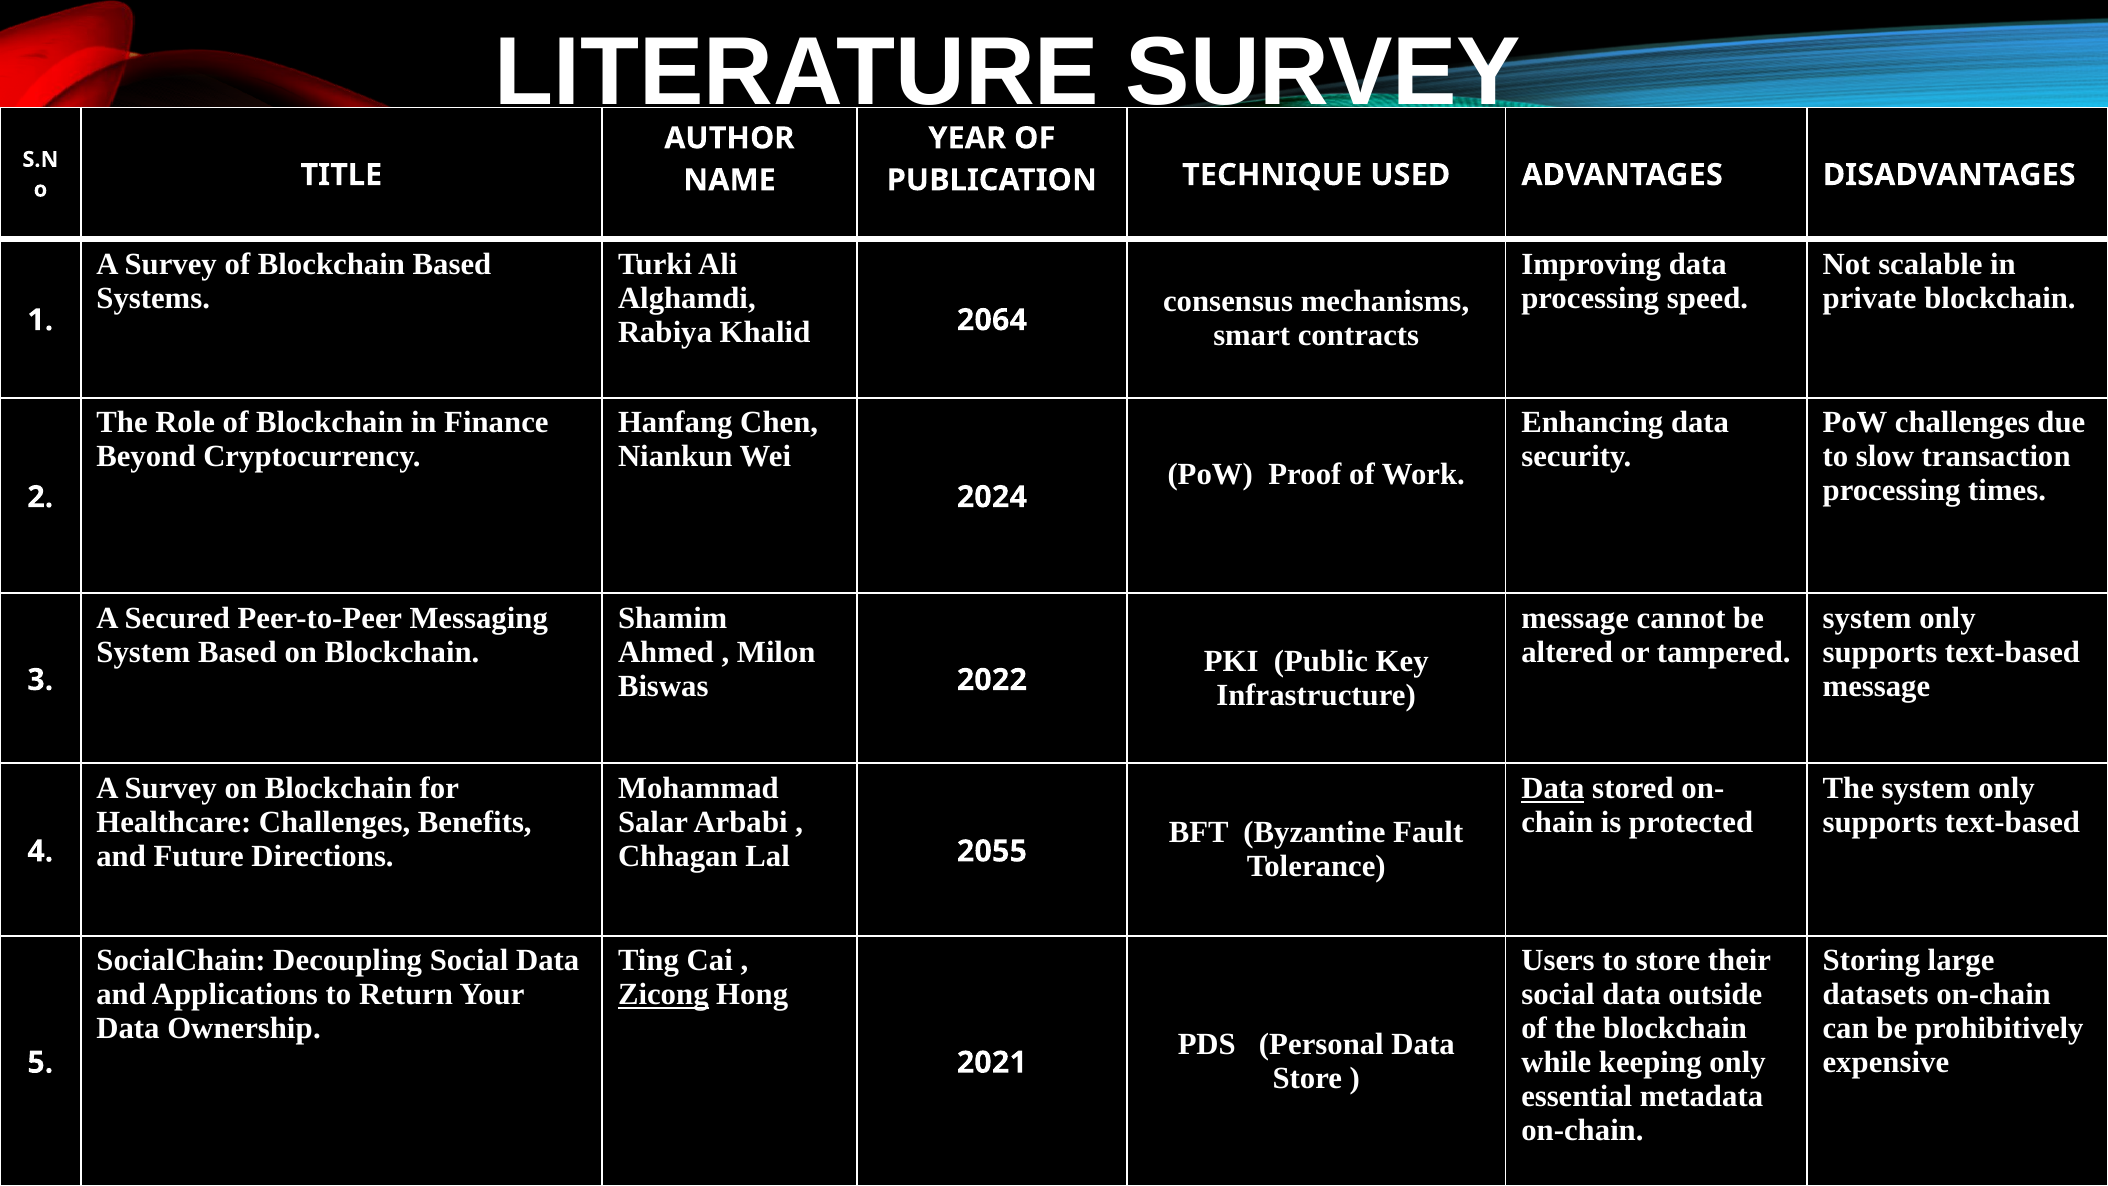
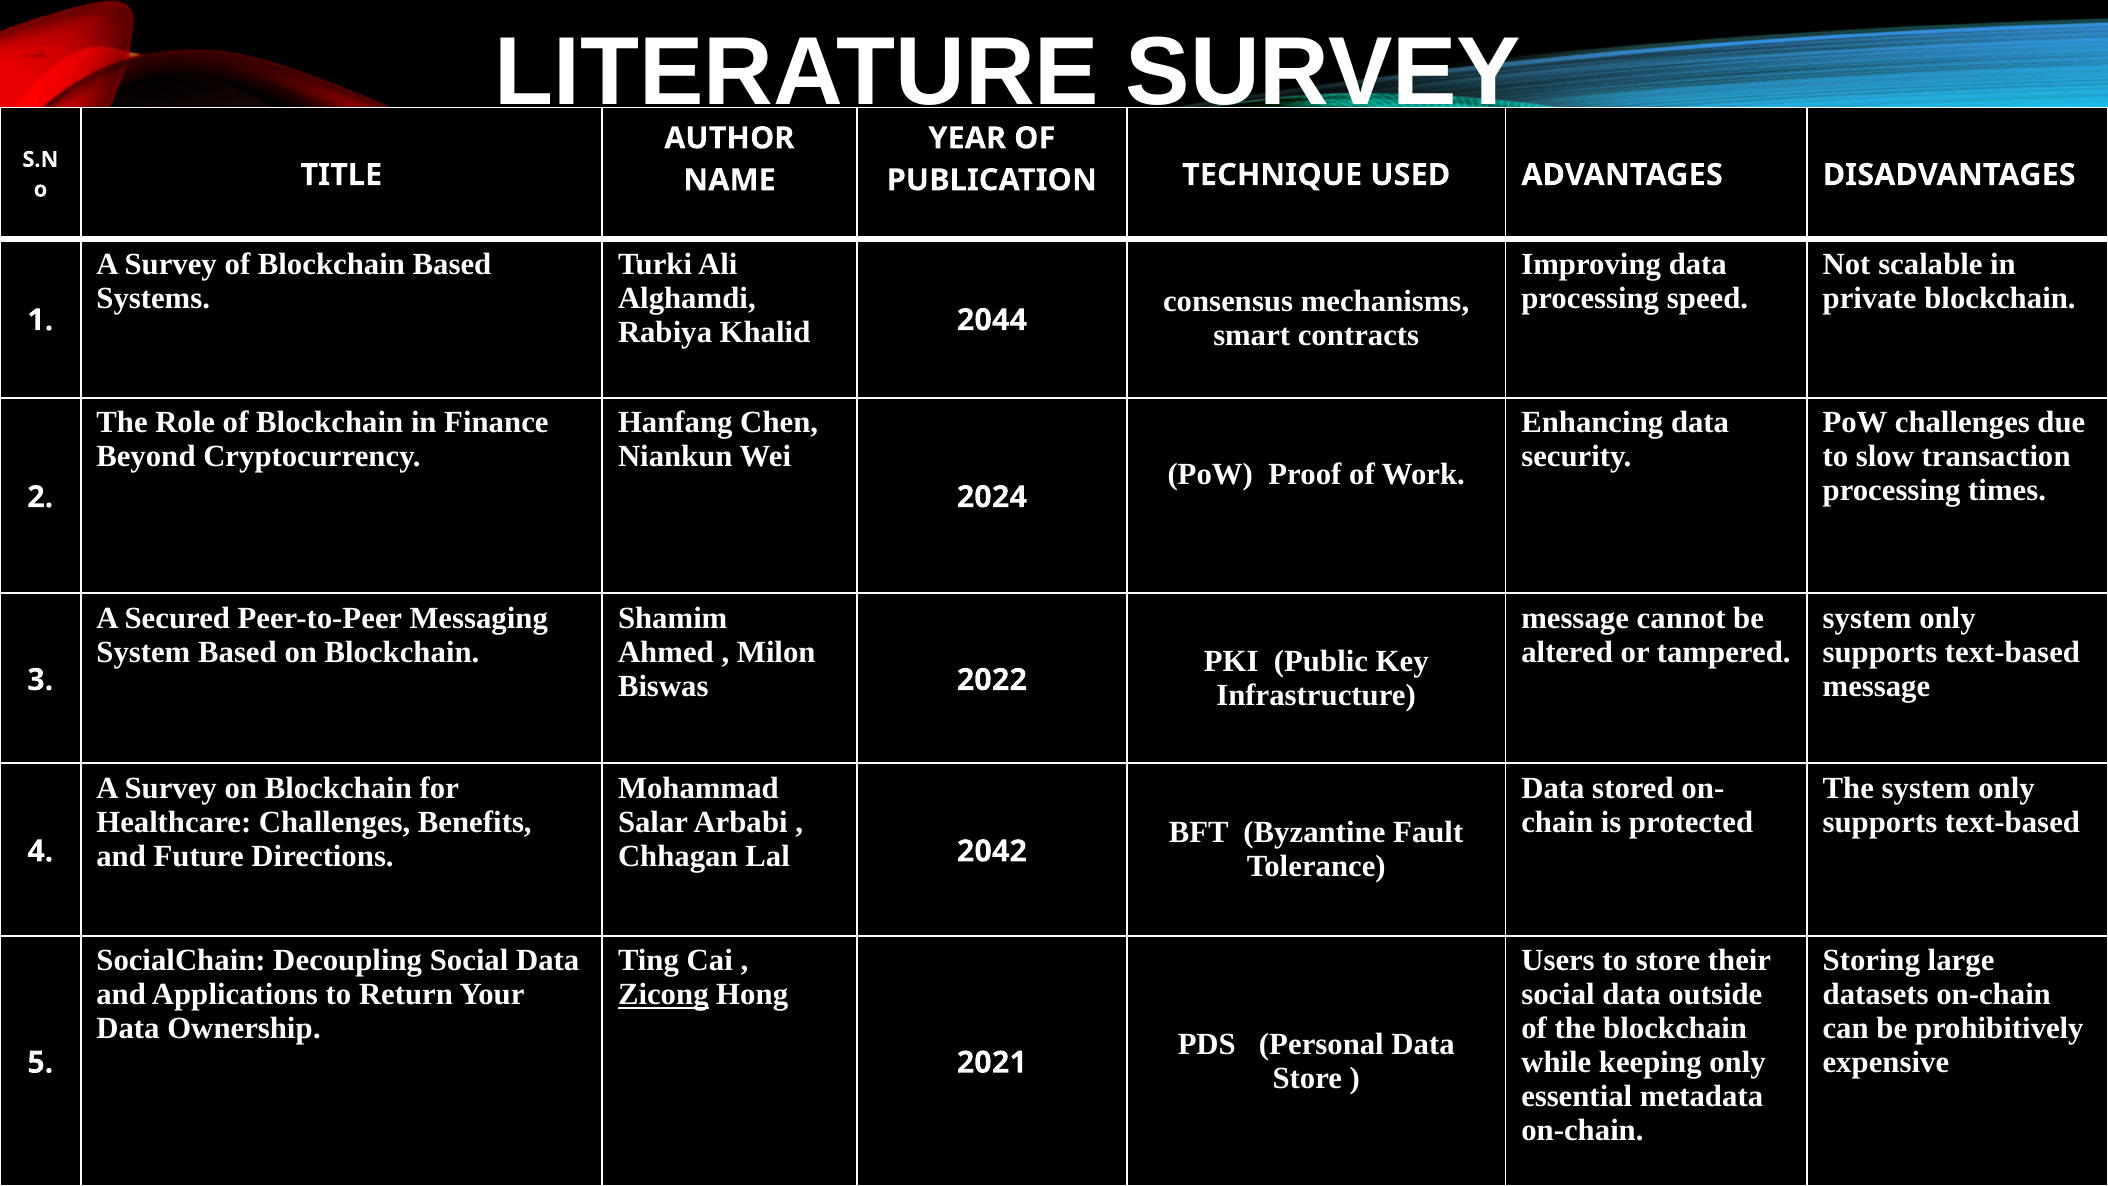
2064: 2064 -> 2044 (992, 320)
Data underline: present -> none (1553, 788)
2055: 2055 -> 2042 (992, 851)
